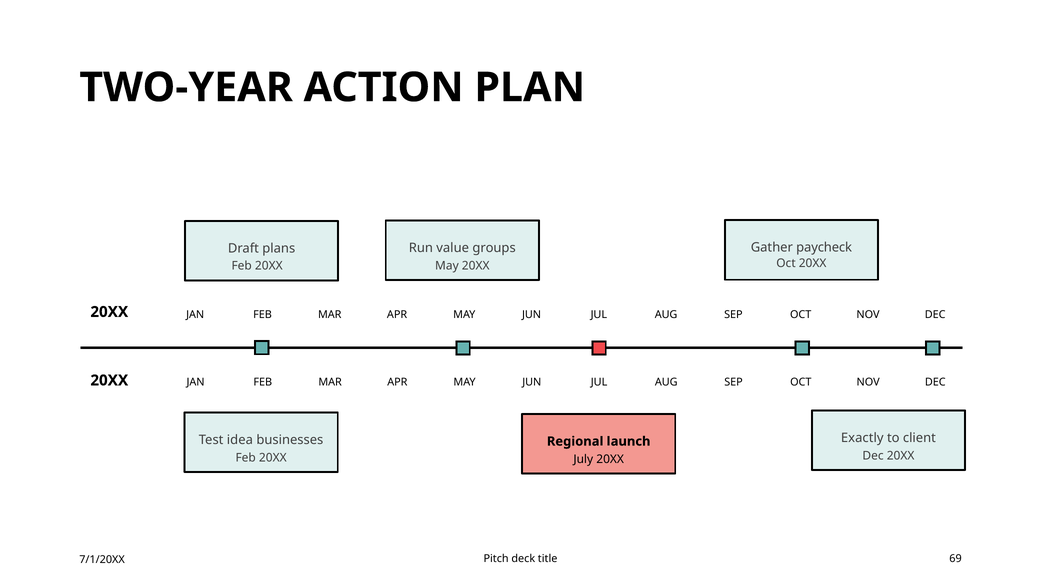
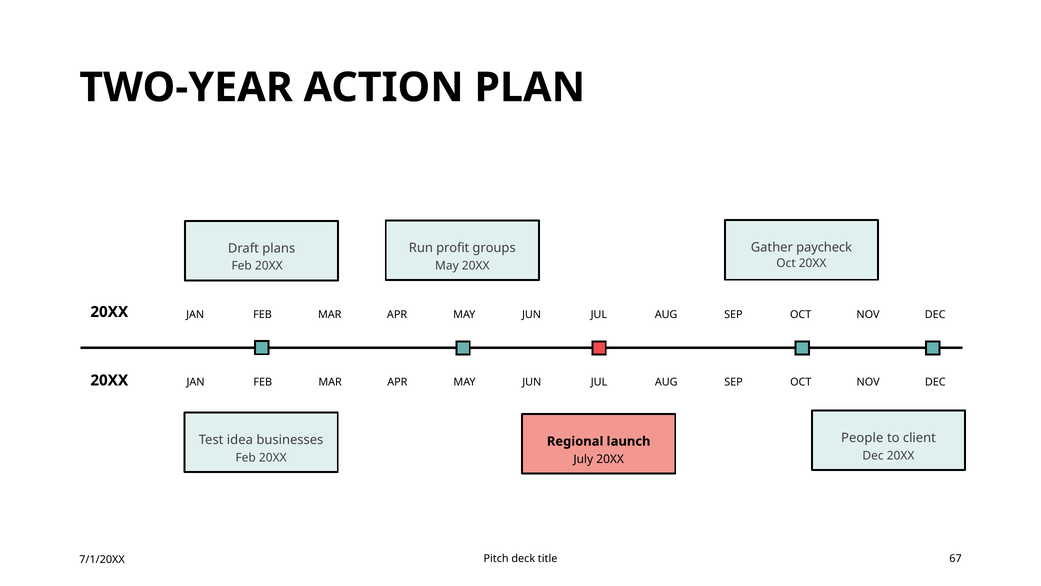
value: value -> profit (453, 248)
Exactly: Exactly -> People (862, 437)
69: 69 -> 67 (956, 558)
